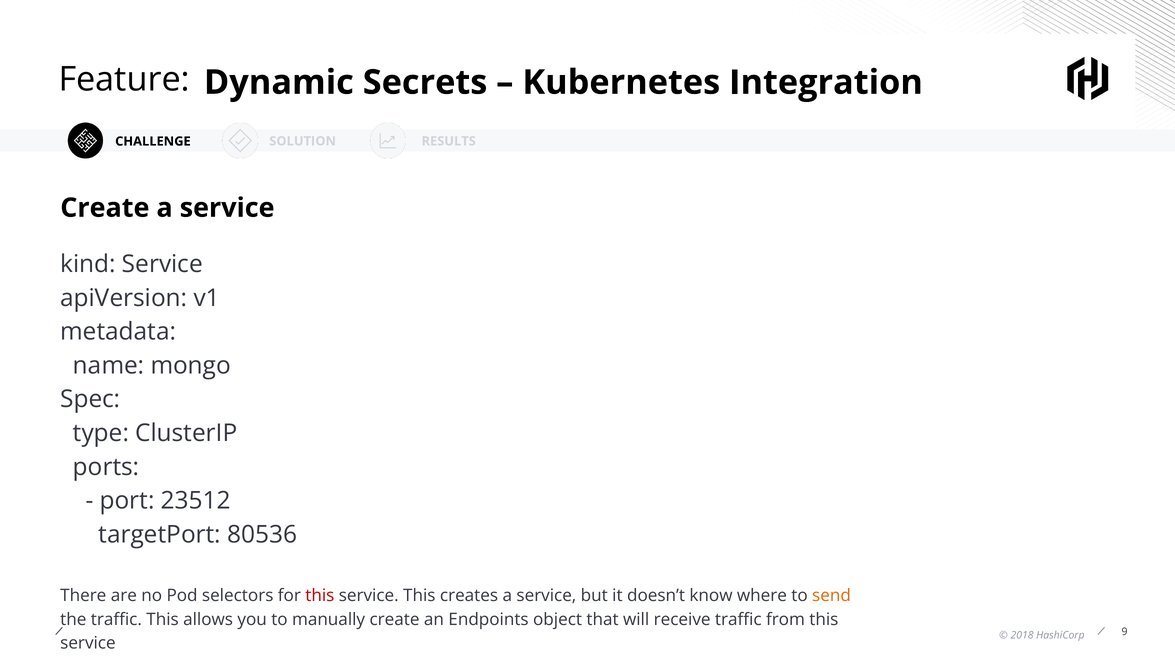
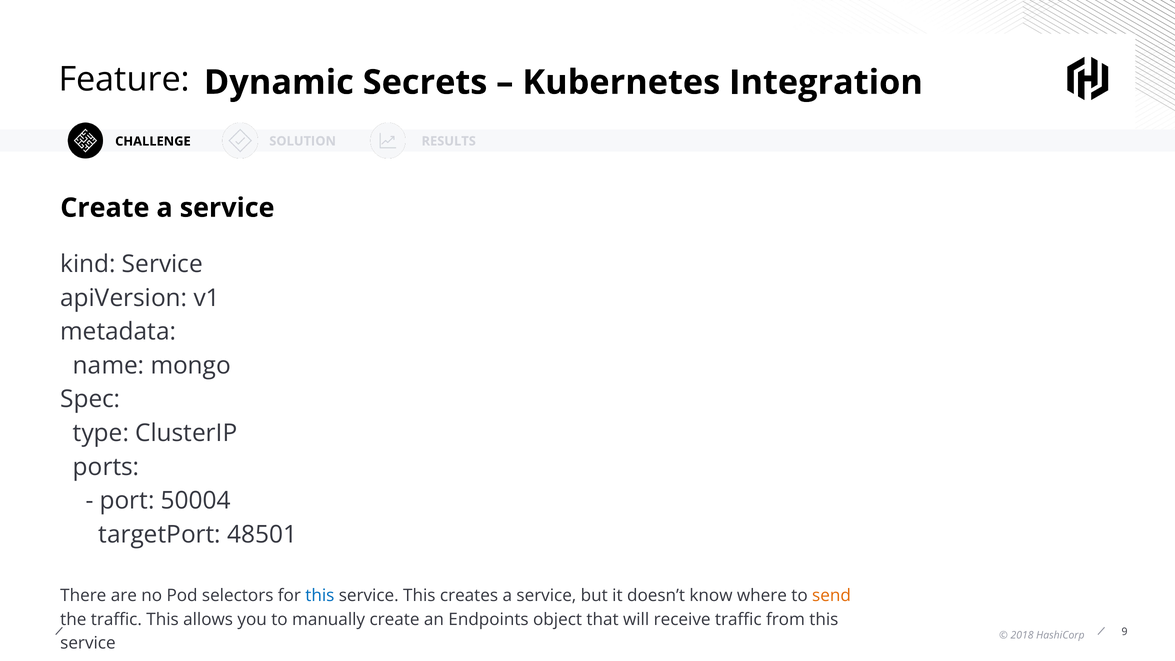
23512: 23512 -> 50004 (196, 501)
80536: 80536 -> 48501 (262, 535)
this colour: red -> blue (320, 596)
